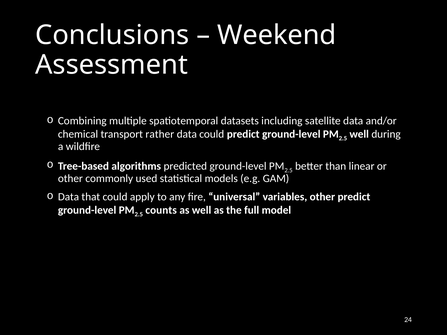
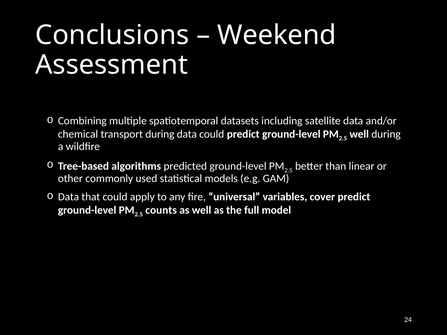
transport rather: rather -> during (160, 134)
variables other: other -> cover (322, 197)
